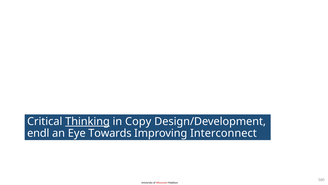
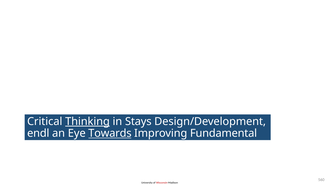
Copy: Copy -> Stays (138, 121)
Towards underline: none -> present (110, 133)
Interconnect: Interconnect -> Fundamental (224, 133)
